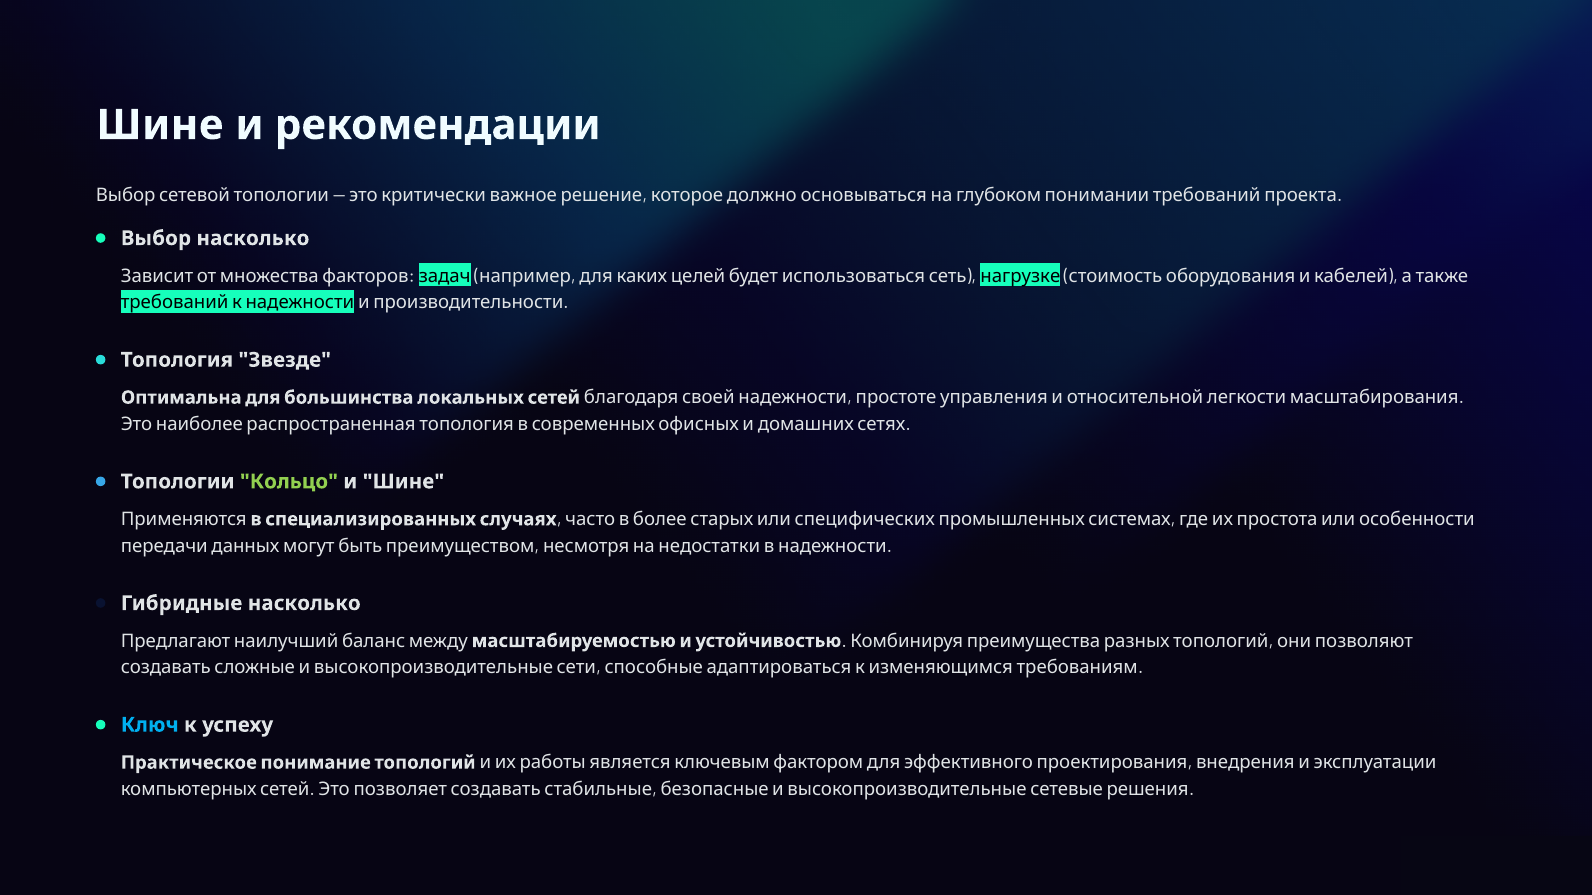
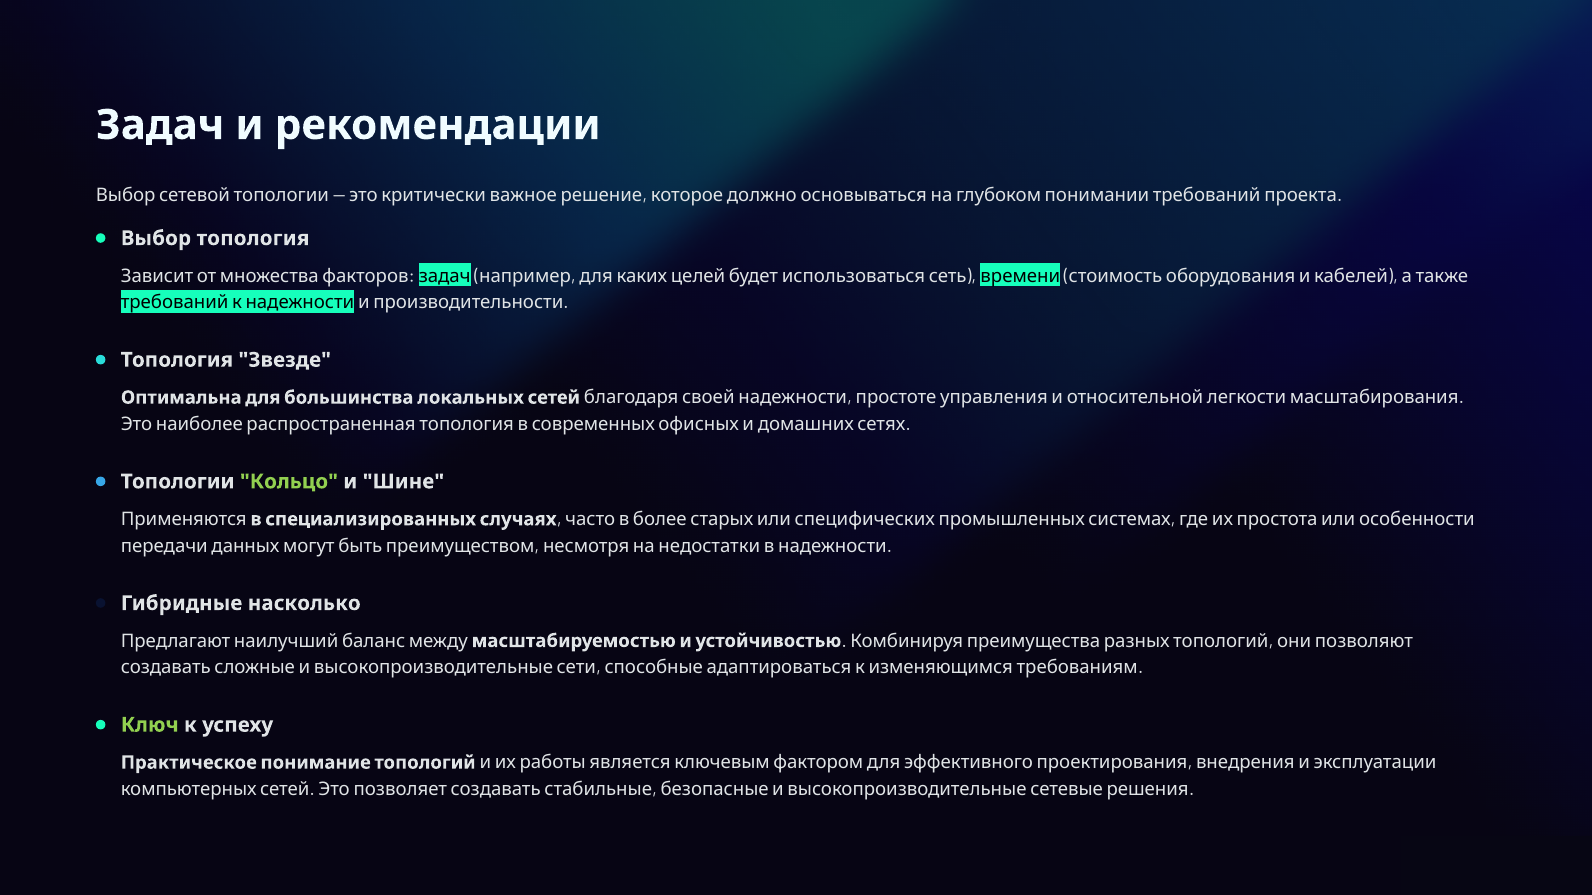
Шине: Шине -> Задач (160, 125)
Выбор насколько: насколько -> топология (253, 238)
нагрузке: нагрузке -> времени (1020, 276)
Ключ colour: light blue -> light green (150, 725)
